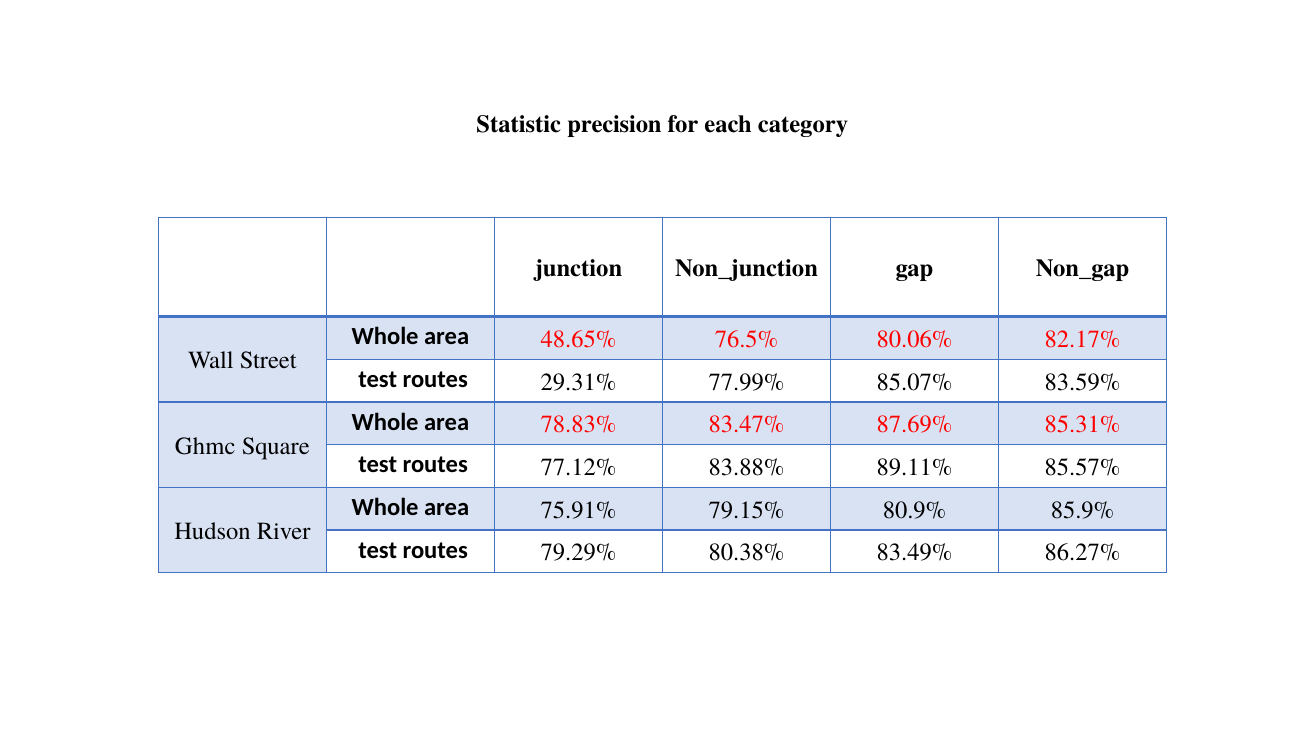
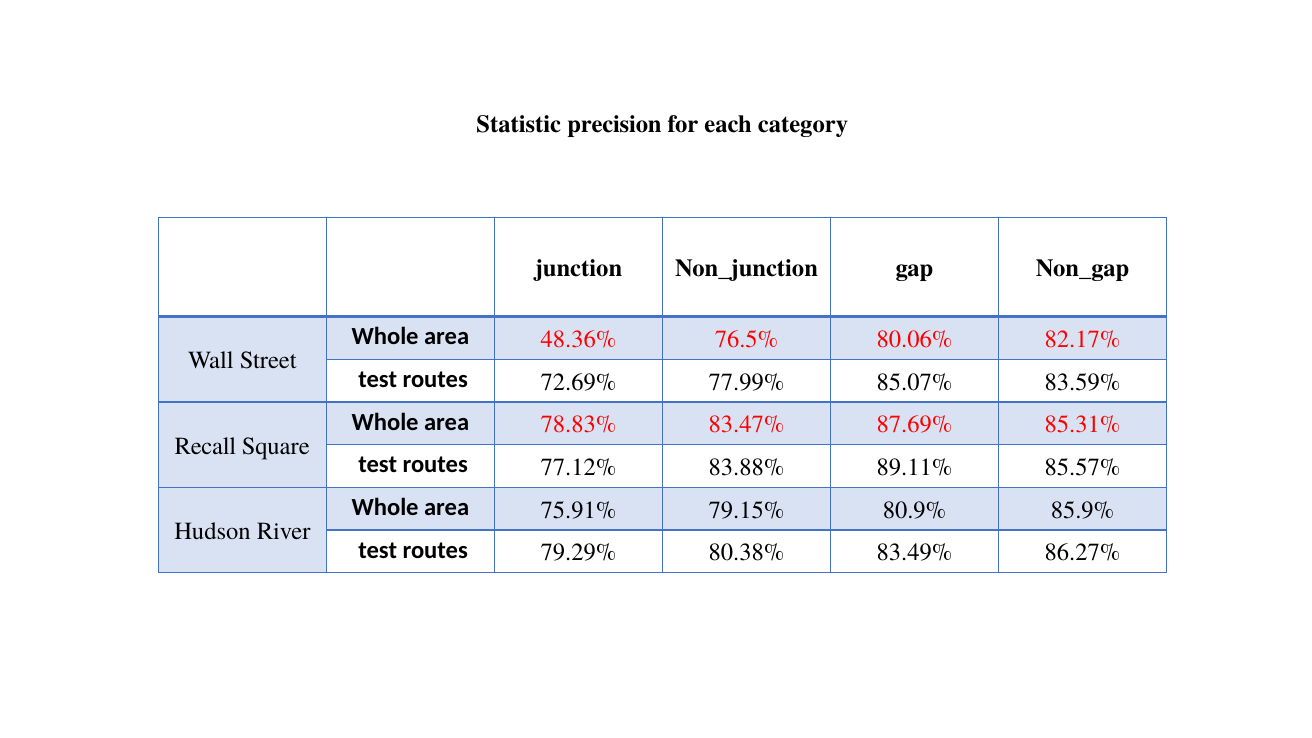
48.65%: 48.65% -> 48.36% (578, 339)
29.31%: 29.31% -> 72.69% (578, 382)
Ghmc: Ghmc -> Recall (205, 446)
